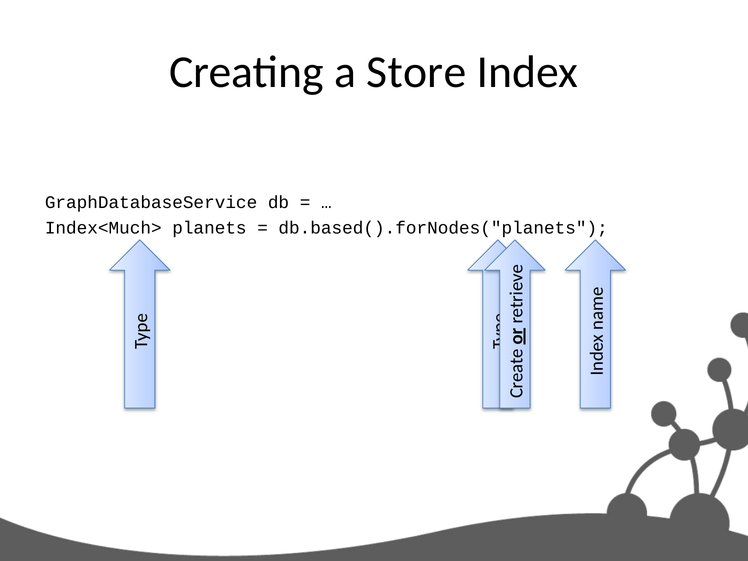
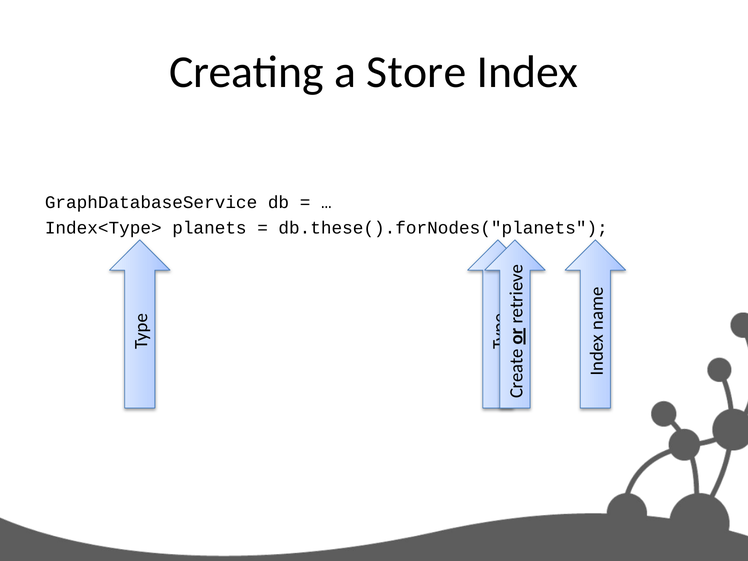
Index<Much>: Index<Much> -> Index<Type> (103, 228)
db.based().forNodes("planets: db.based().forNodes("planets -> db.these().forNodes("planets (443, 228)
